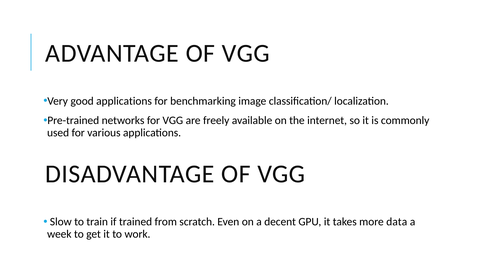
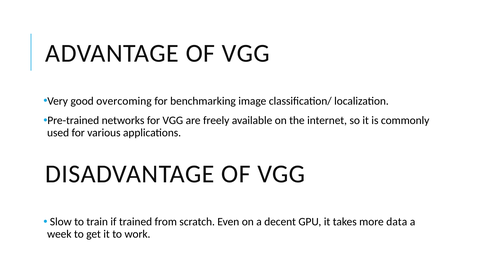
good applications: applications -> overcoming (124, 101)
